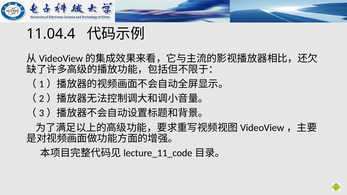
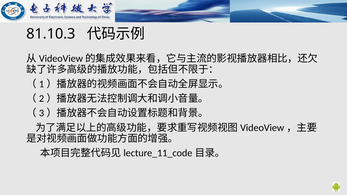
11.04.4: 11.04.4 -> 81.10.3 (51, 34)
